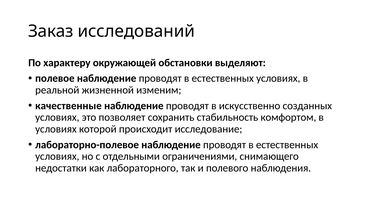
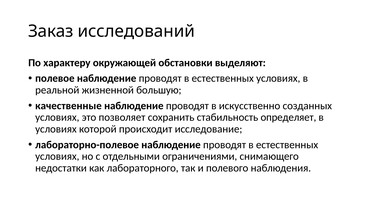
изменим: изменим -> большую (159, 90)
комфортом: комфортом -> определяет (288, 117)
